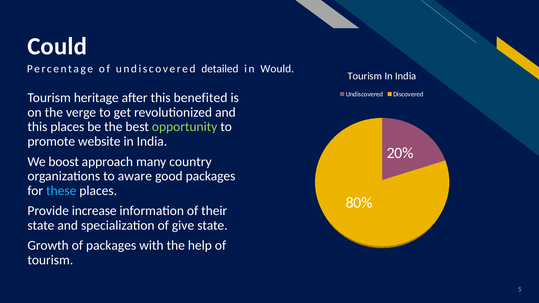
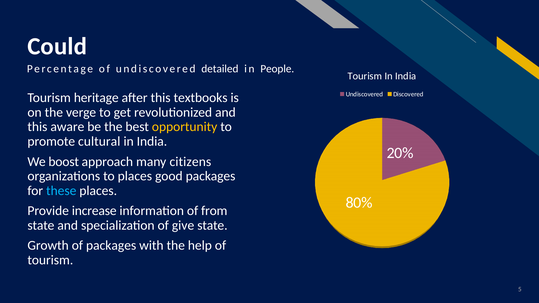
Would: Would -> People (277, 69)
benefited: benefited -> textbooks (201, 98)
this places: places -> aware (67, 127)
opportunity colour: light green -> yellow (185, 127)
website: website -> cultural (99, 142)
country: country -> citizens (190, 162)
to aware: aware -> places (135, 176)
their: their -> from (214, 211)
